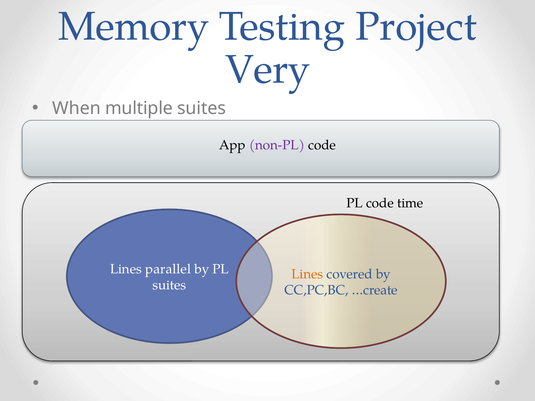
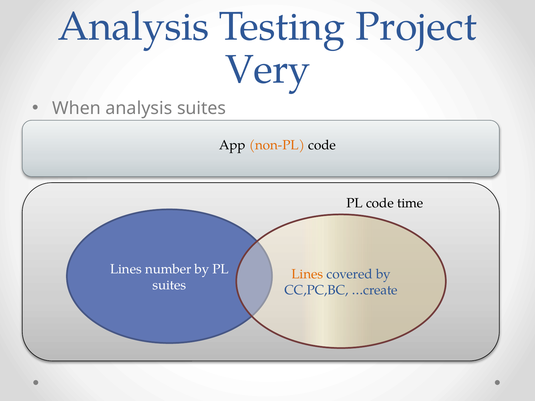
Memory: Memory -> Analysis (134, 27)
When multiple: multiple -> analysis (139, 108)
non-PL colour: purple -> orange (277, 145)
parallel: parallel -> number (168, 269)
